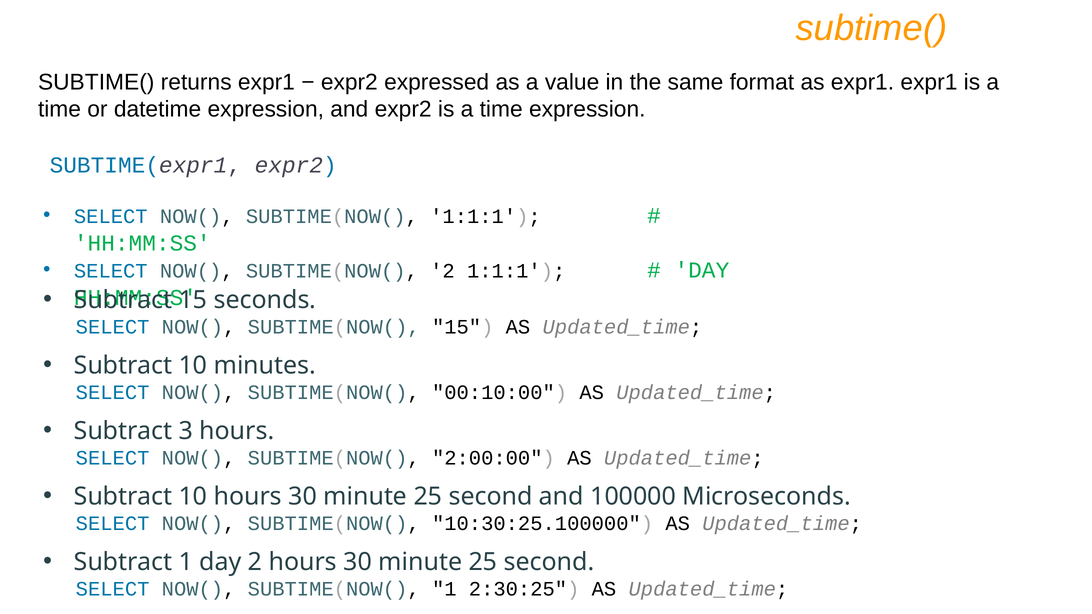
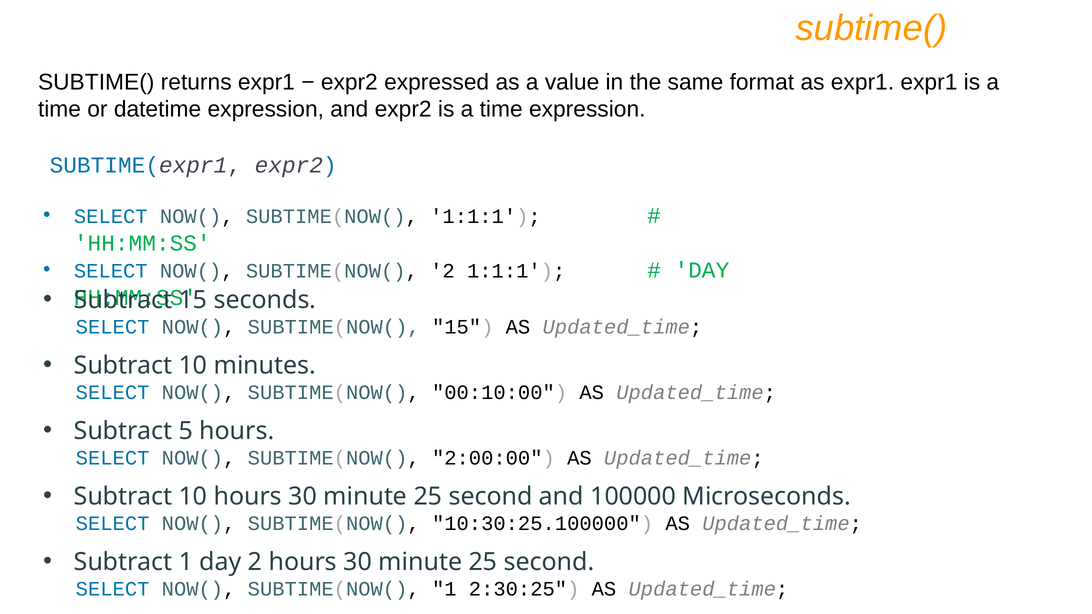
3: 3 -> 5 (186, 431)
